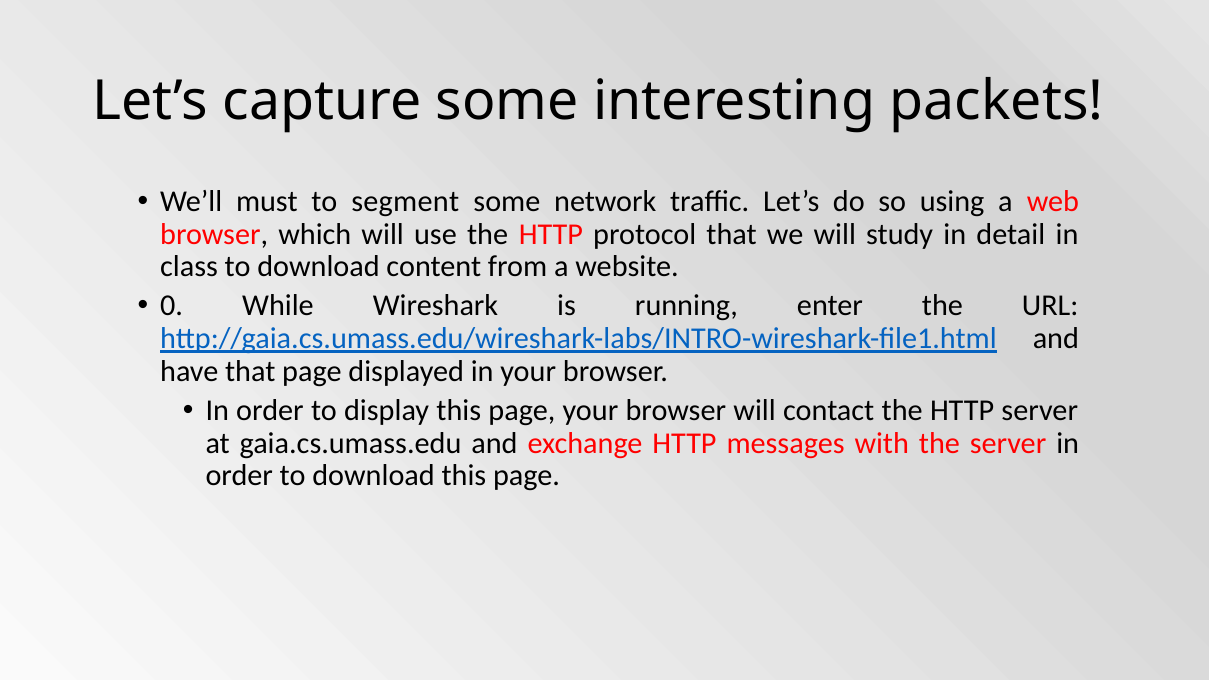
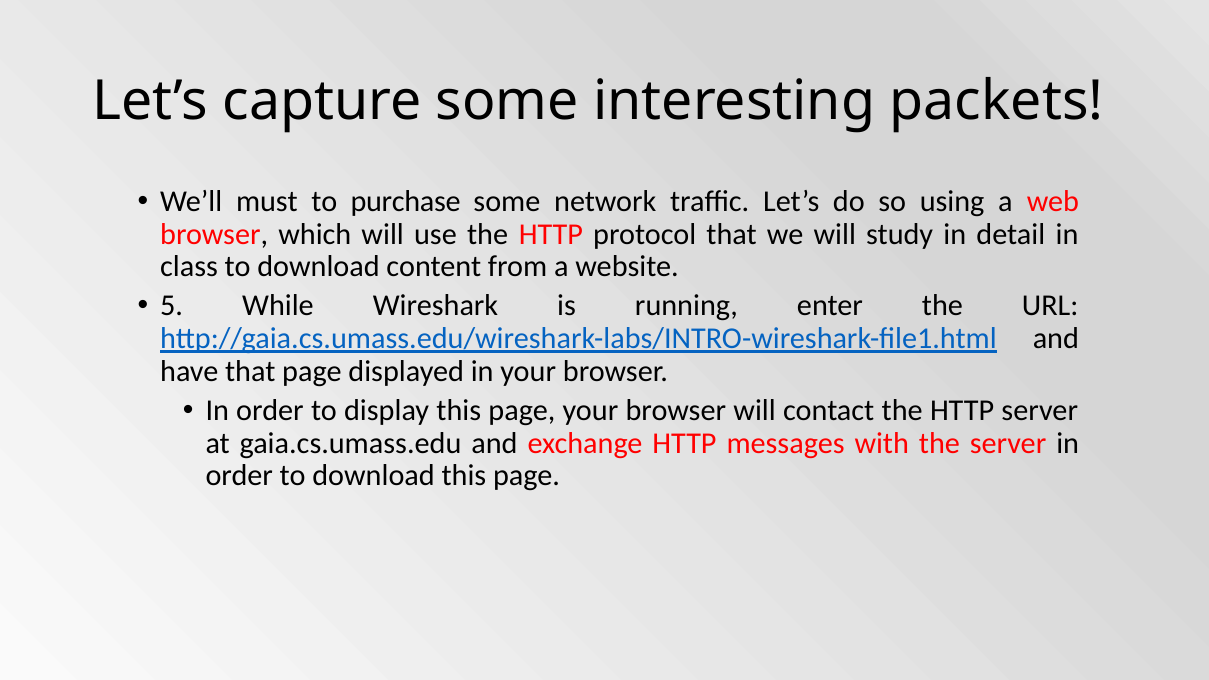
segment: segment -> purchase (406, 202)
0: 0 -> 5 (172, 306)
